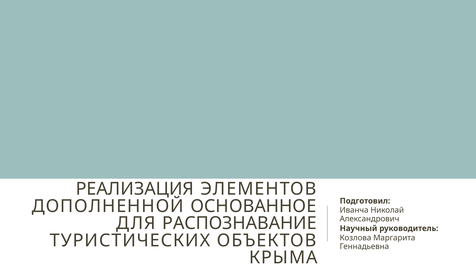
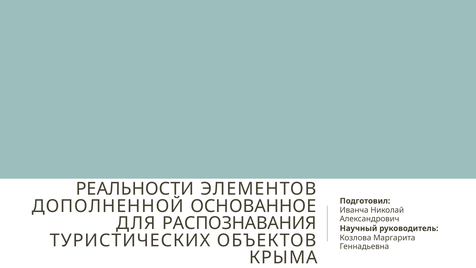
РЕАЛИЗАЦИЯ: РЕАЛИЗАЦИЯ -> РЕАЛЬНОСТИ (135, 189)
РАСПОЗНАВАНИЕ: РАСПОЗНАВАНИЕ -> РАСПОЗНАВАНИЯ (239, 223)
